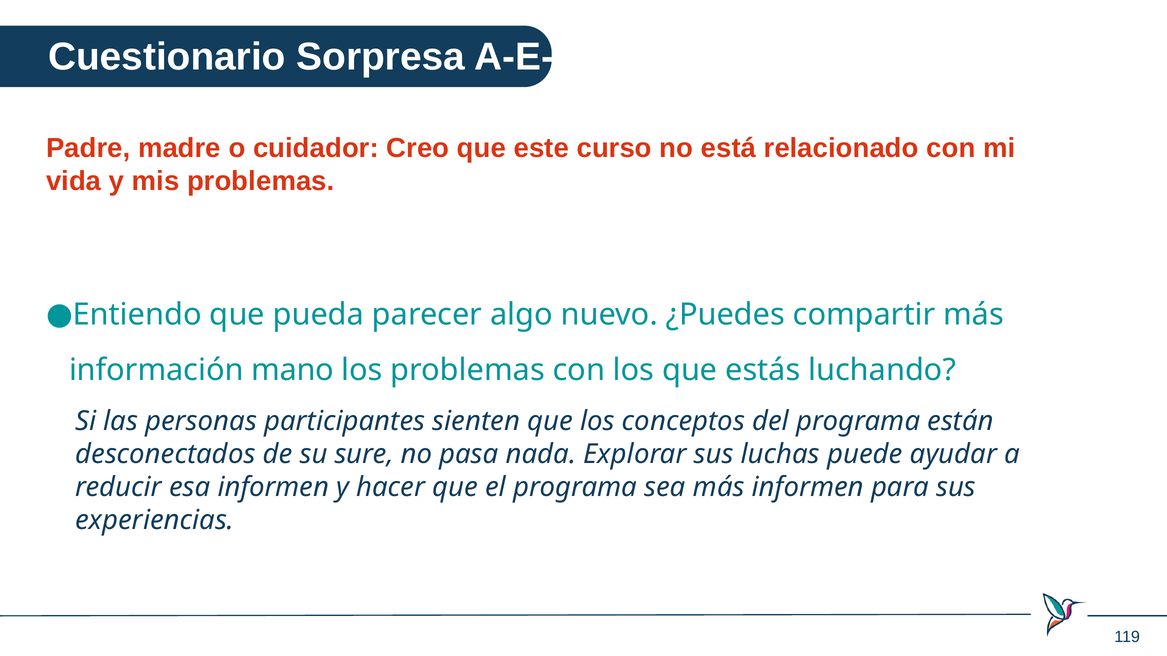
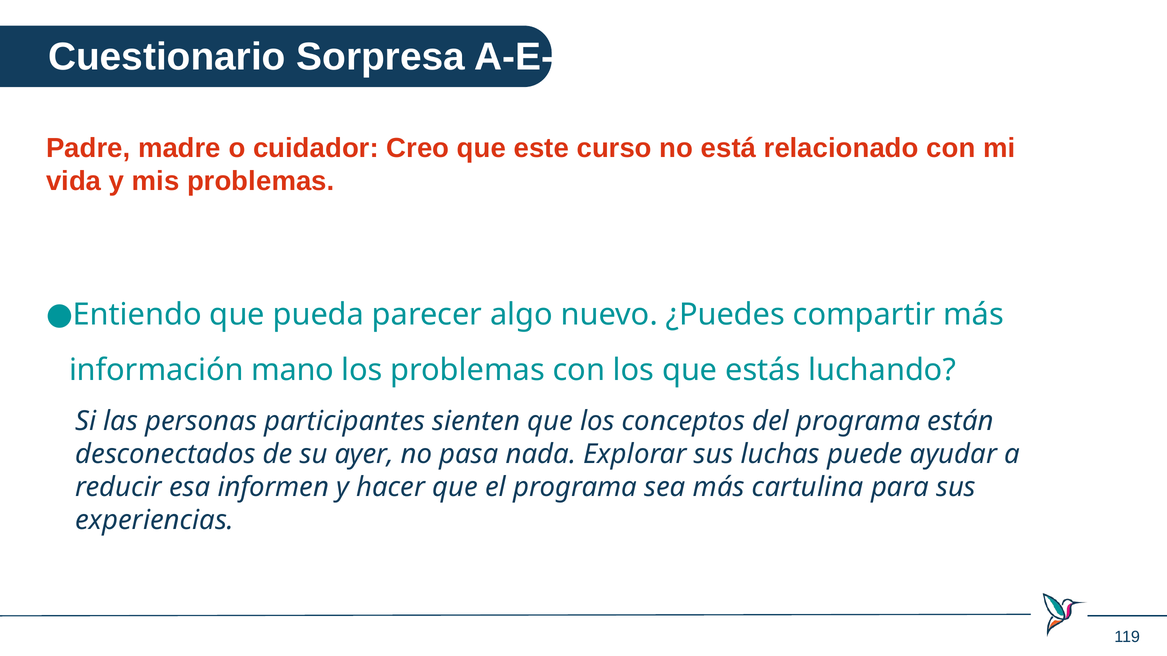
sure: sure -> ayer (364, 454)
más informen: informen -> cartulina (808, 487)
